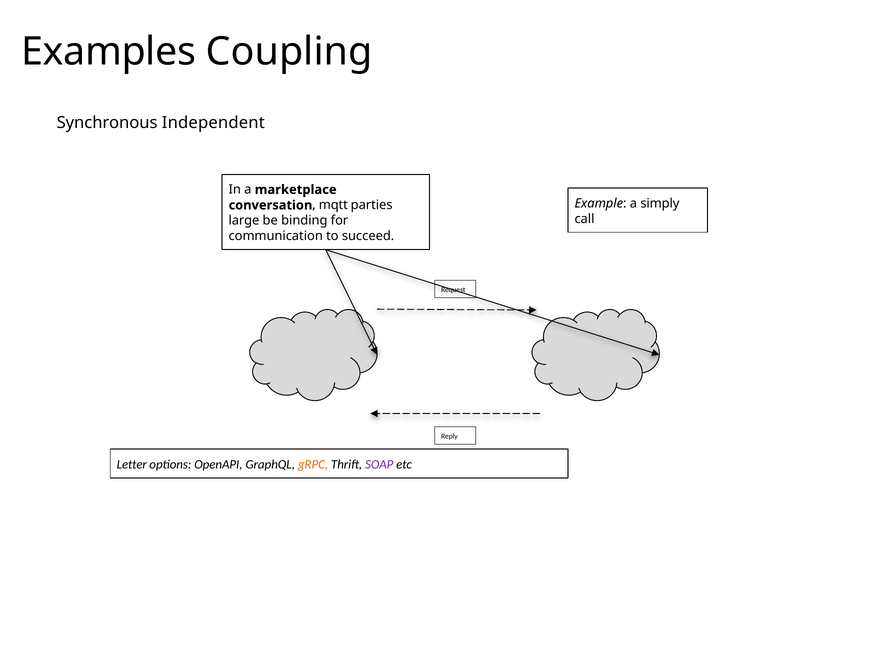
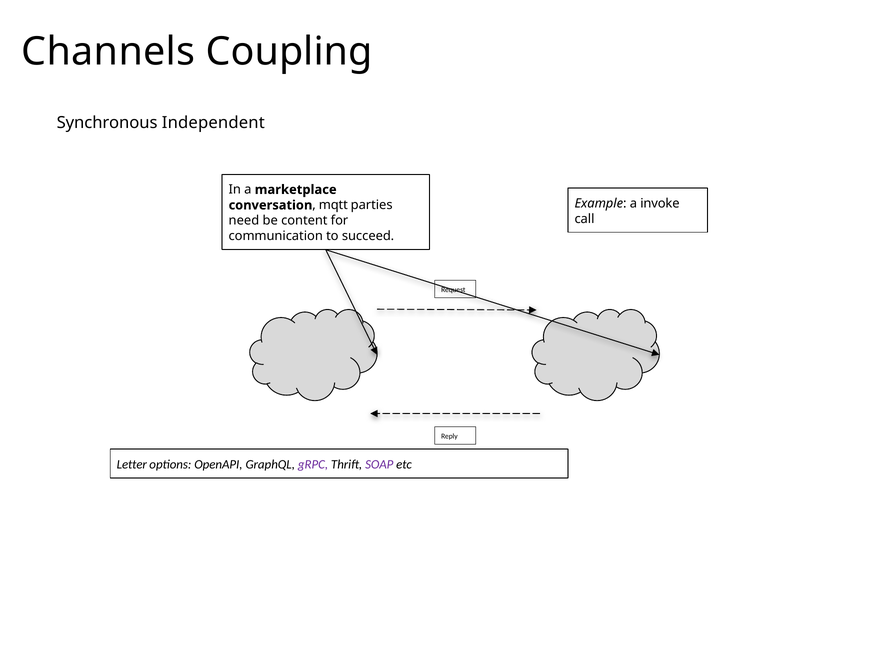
Examples: Examples -> Channels (108, 51)
simply: simply -> invoke (660, 203)
large: large -> need (244, 221)
binding: binding -> content (304, 221)
gRPC colour: orange -> purple (313, 464)
